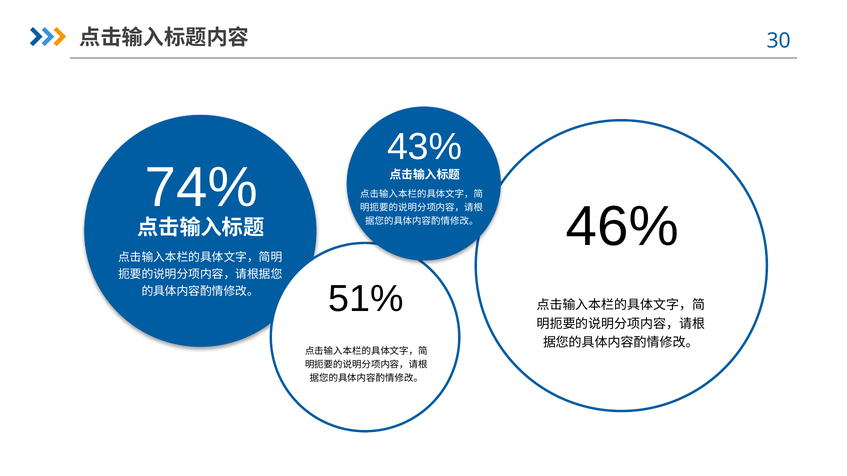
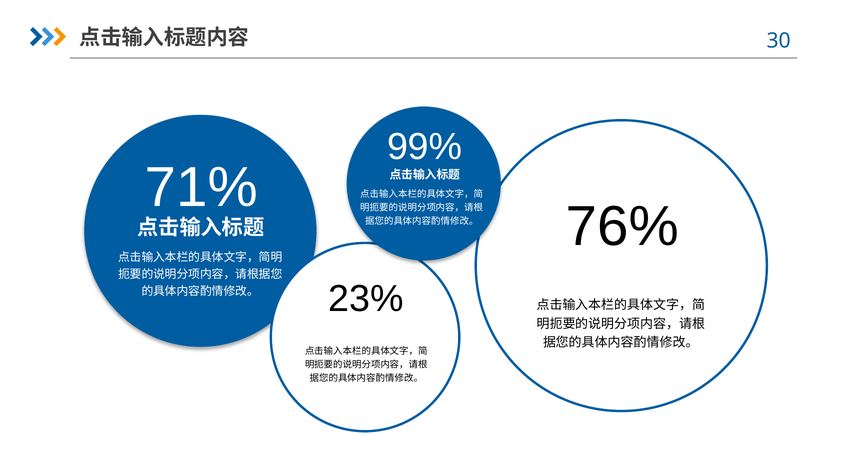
43%: 43% -> 99% (425, 147)
74%: 74% -> 71% (201, 188)
46%: 46% -> 76% (622, 227)
51%: 51% -> 23% (366, 299)
